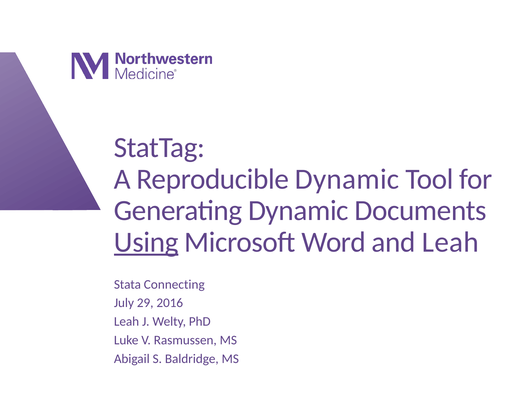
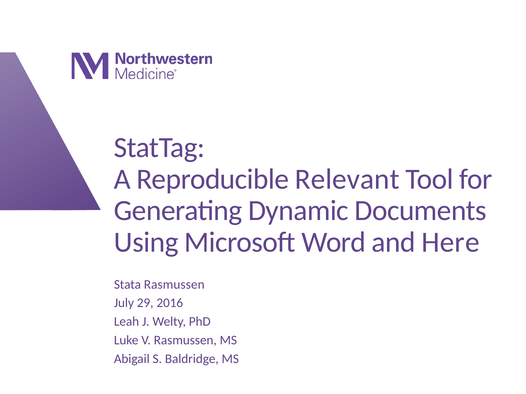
Reproducible Dynamic: Dynamic -> Relevant (347, 179)
Using underline: present -> none (146, 242)
and Leah: Leah -> Here (450, 242)
Stata Connecting: Connecting -> Rasmussen (174, 285)
